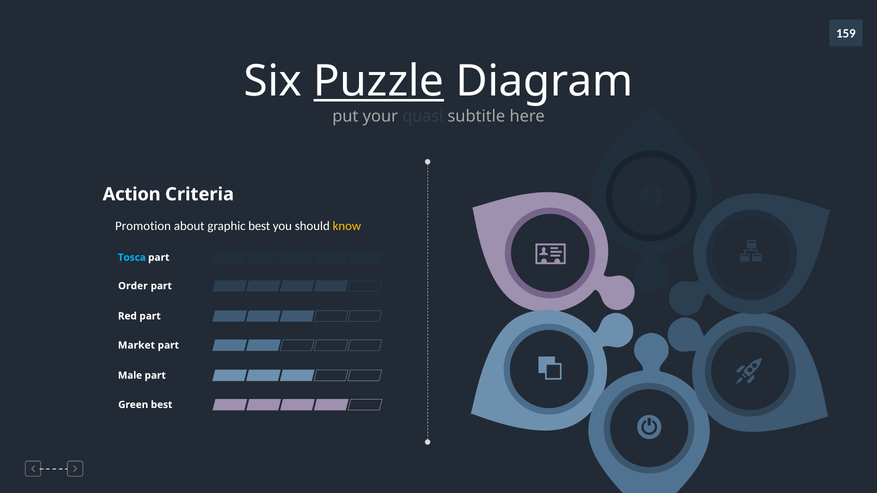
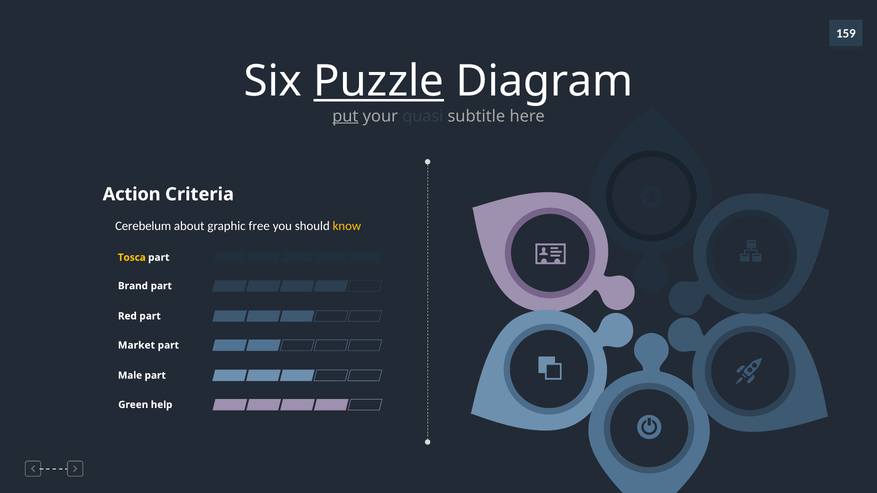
put underline: none -> present (345, 116)
Promotion: Promotion -> Cerebelum (143, 226)
graphic best: best -> free (259, 226)
Tosca colour: light blue -> yellow (132, 258)
Order: Order -> Brand (133, 286)
Green best: best -> help (162, 405)
